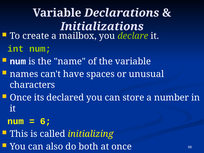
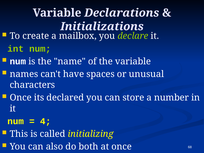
6: 6 -> 4 (46, 121)
